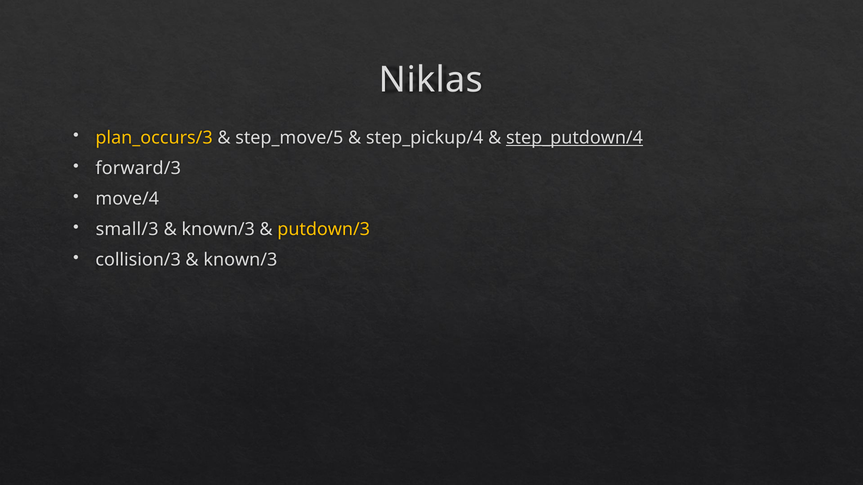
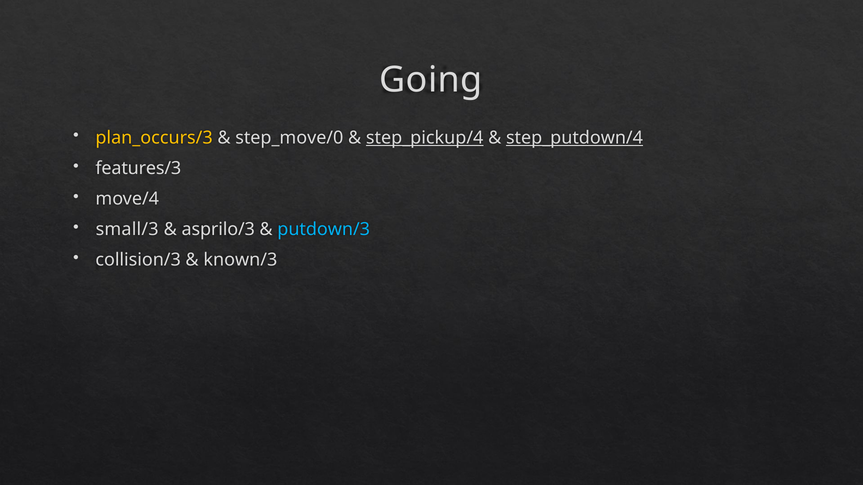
Niklas: Niklas -> Going (431, 80)
step_move/5: step_move/5 -> step_move/0 (289, 138)
step_pickup/4 underline: none -> present (425, 138)
forward/3: forward/3 -> features/3 (138, 168)
known/3: known/3 -> asprilo/3 (218, 230)
putdown/3 colour: yellow -> light blue (324, 230)
